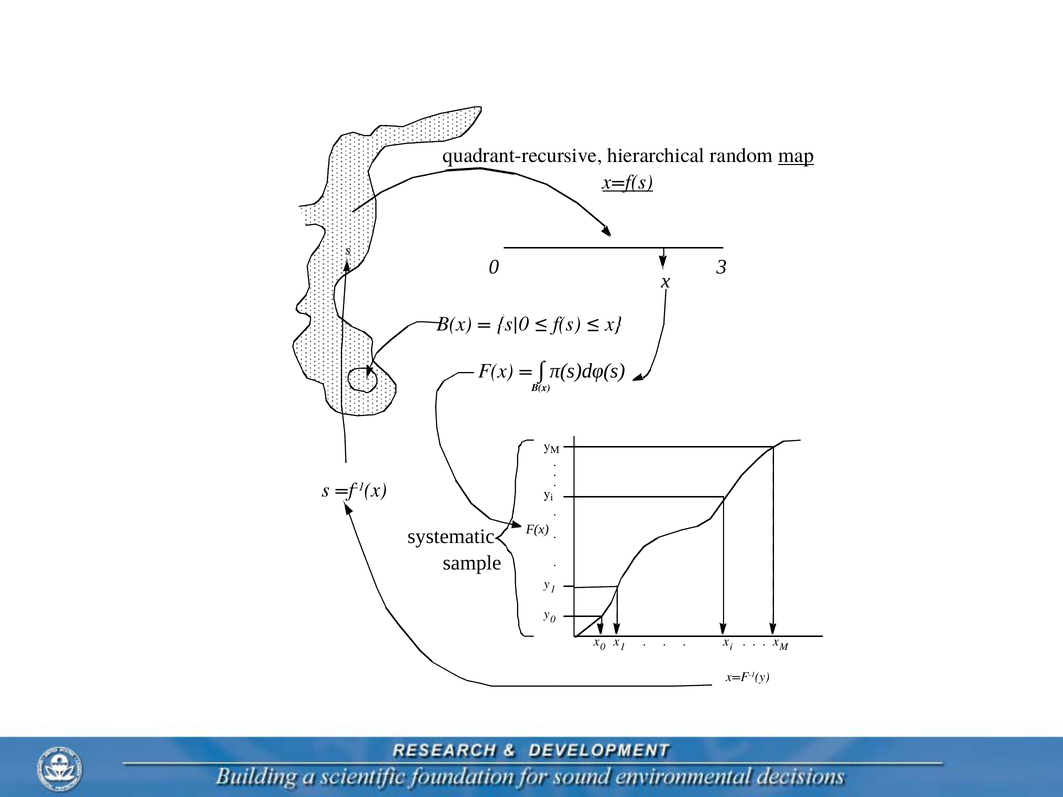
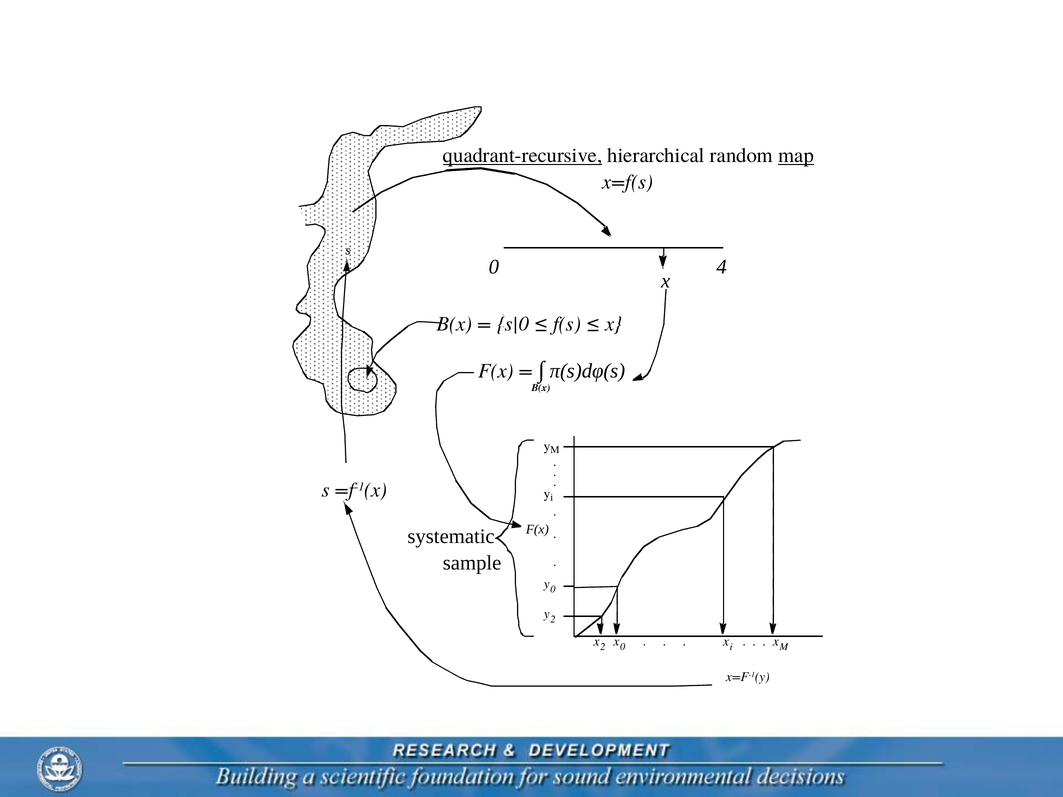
quadrant-recursive underline: none -> present (523, 156)
x=f(s underline: present -> none (628, 182)
3: 3 -> 4 (722, 267)
y 1: 1 -> 0 (553, 590)
y 0: 0 -> 2 (553, 620)
x 0: 0 -> 2 (603, 647)
x 1: 1 -> 0 (623, 647)
